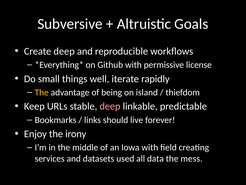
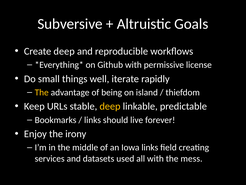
deep colour: pink -> yellow (110, 106)
Iowa with: with -> links (150, 147)
all data: data -> with (155, 158)
